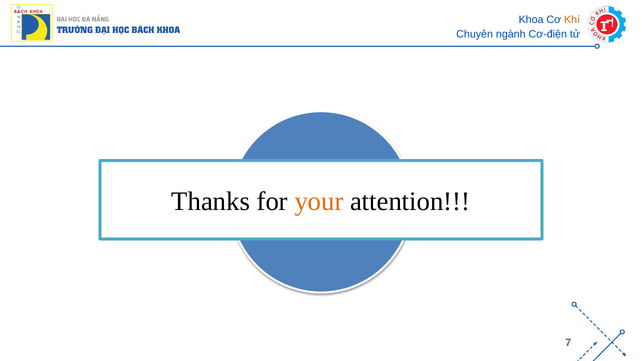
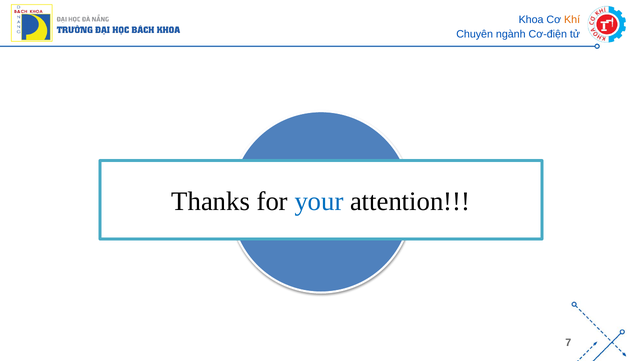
your colour: orange -> blue (319, 202)
